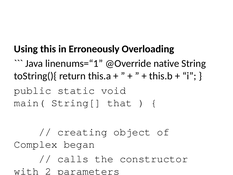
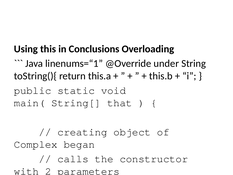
Erroneously: Erroneously -> Conclusions (94, 49)
native: native -> under (166, 63)
